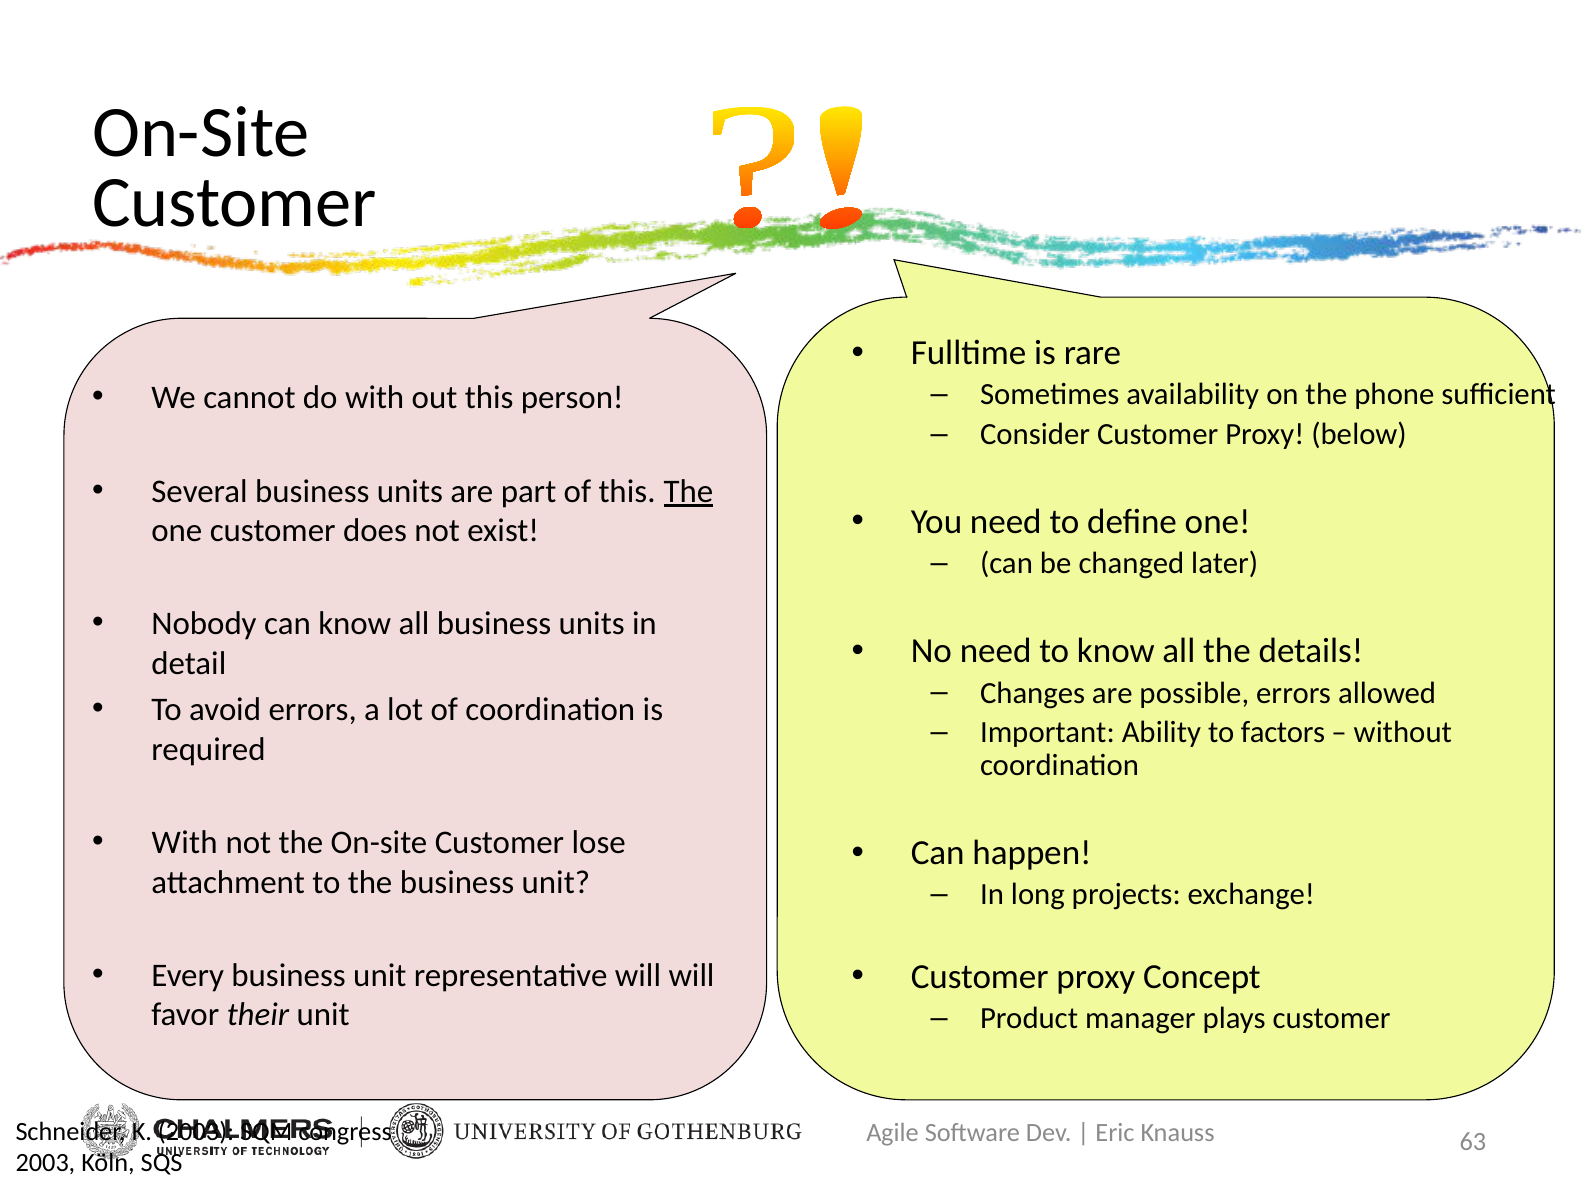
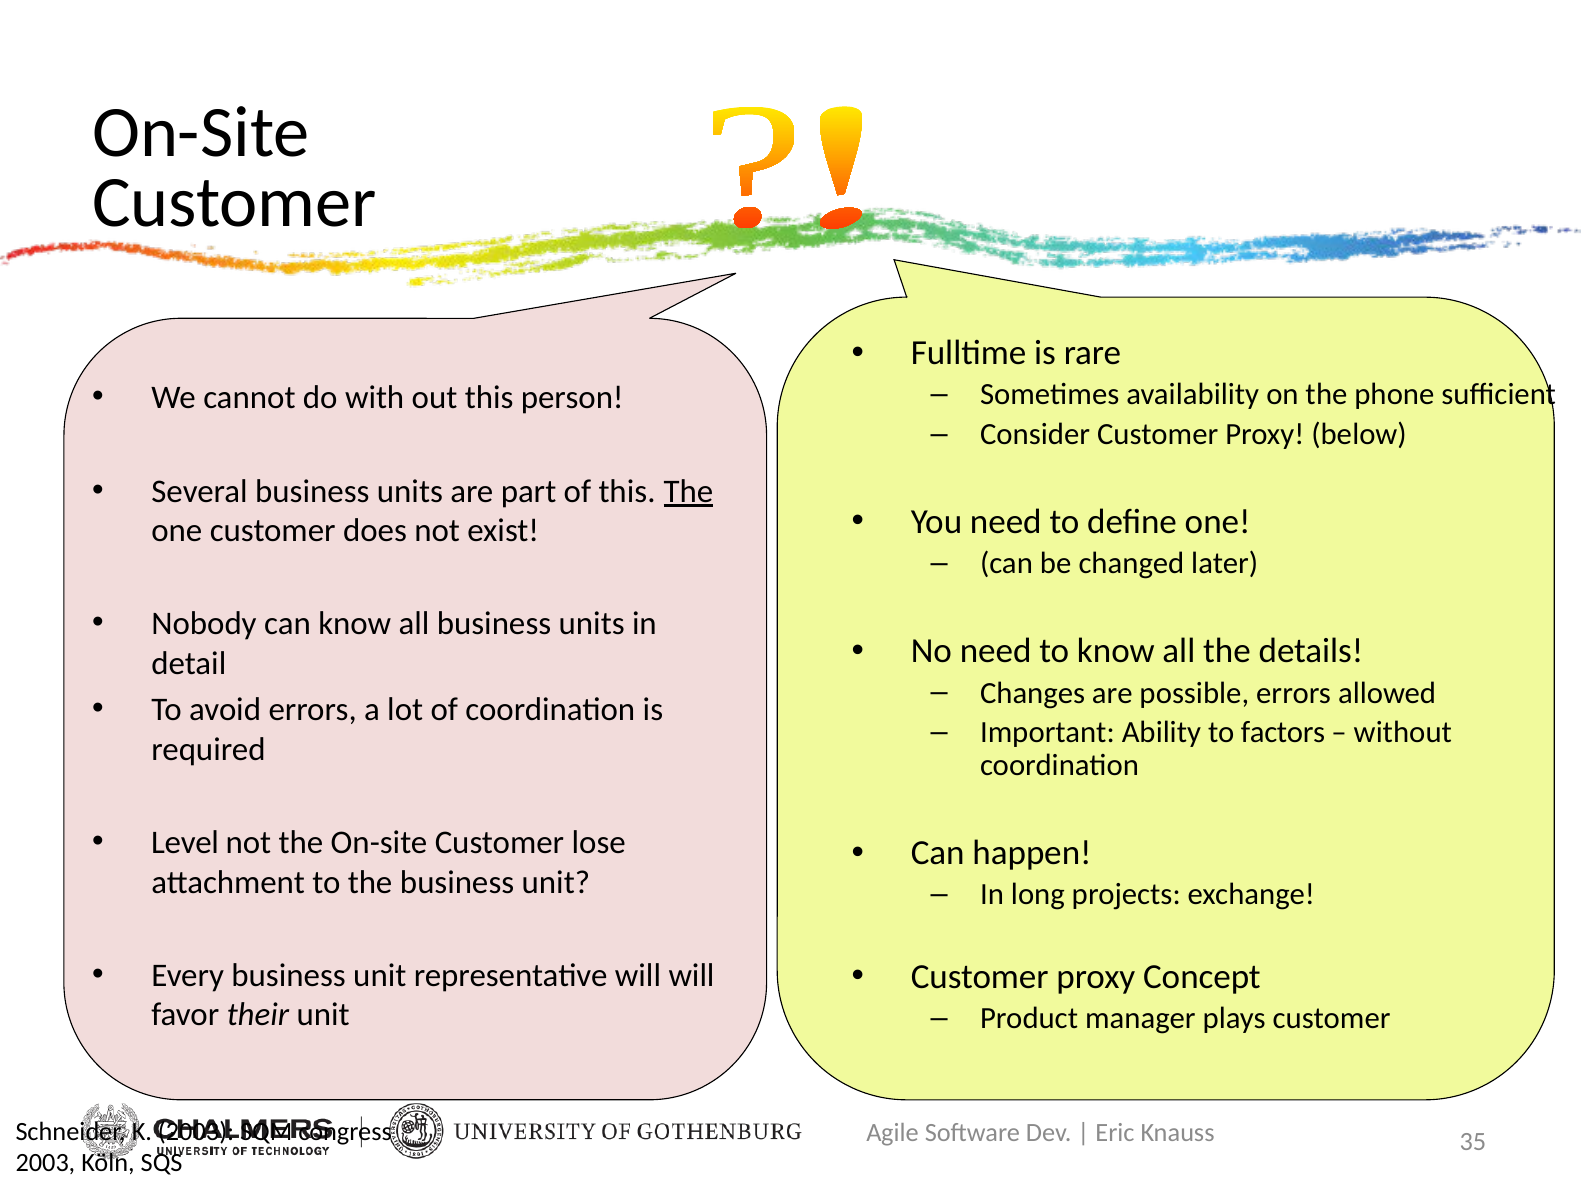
With: With -> Level (185, 842)
63: 63 -> 35 (1473, 1142)
